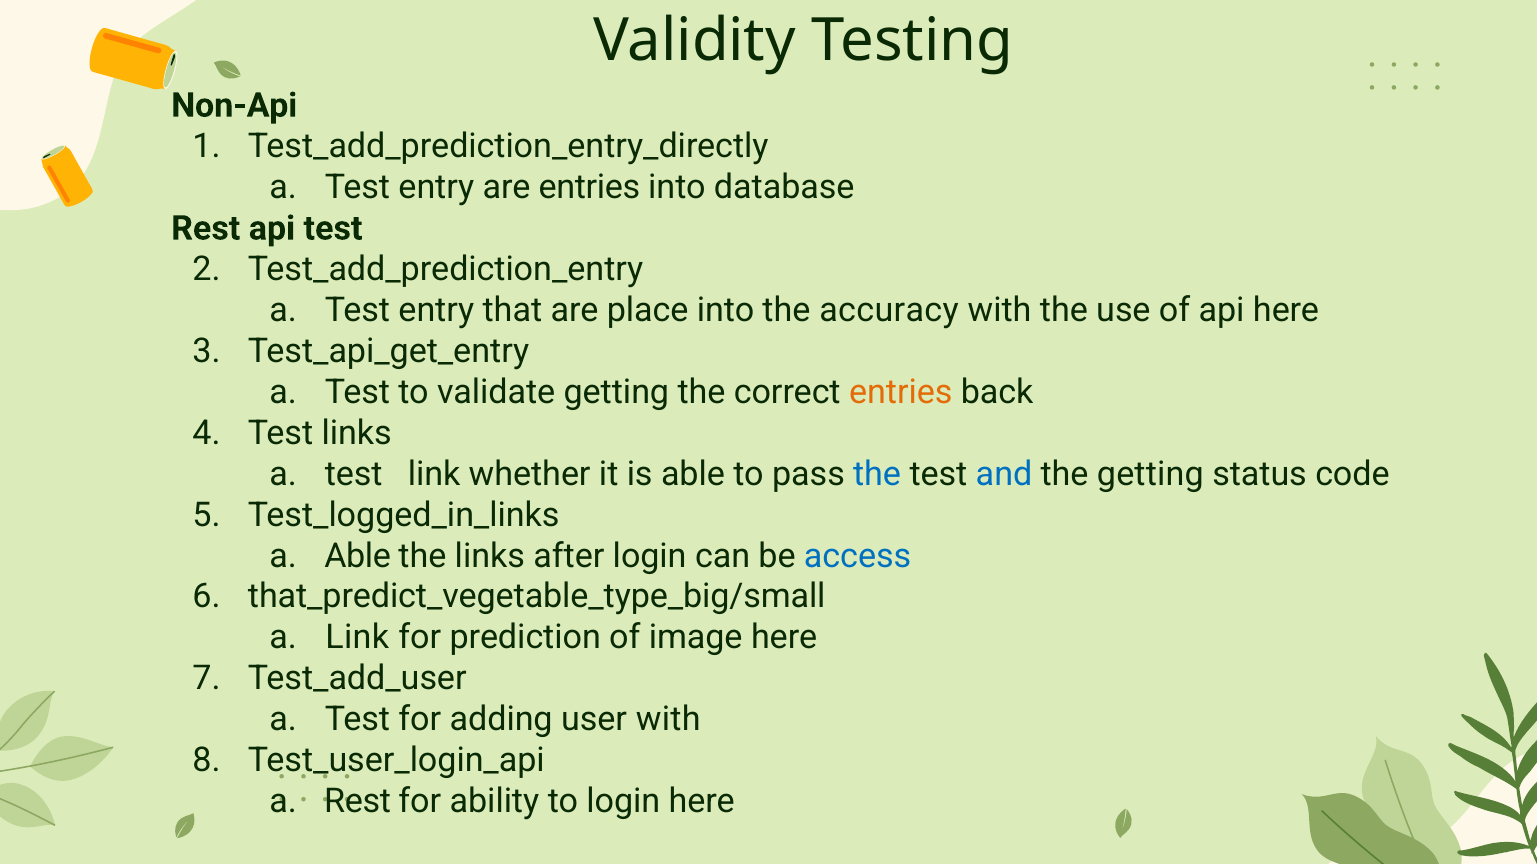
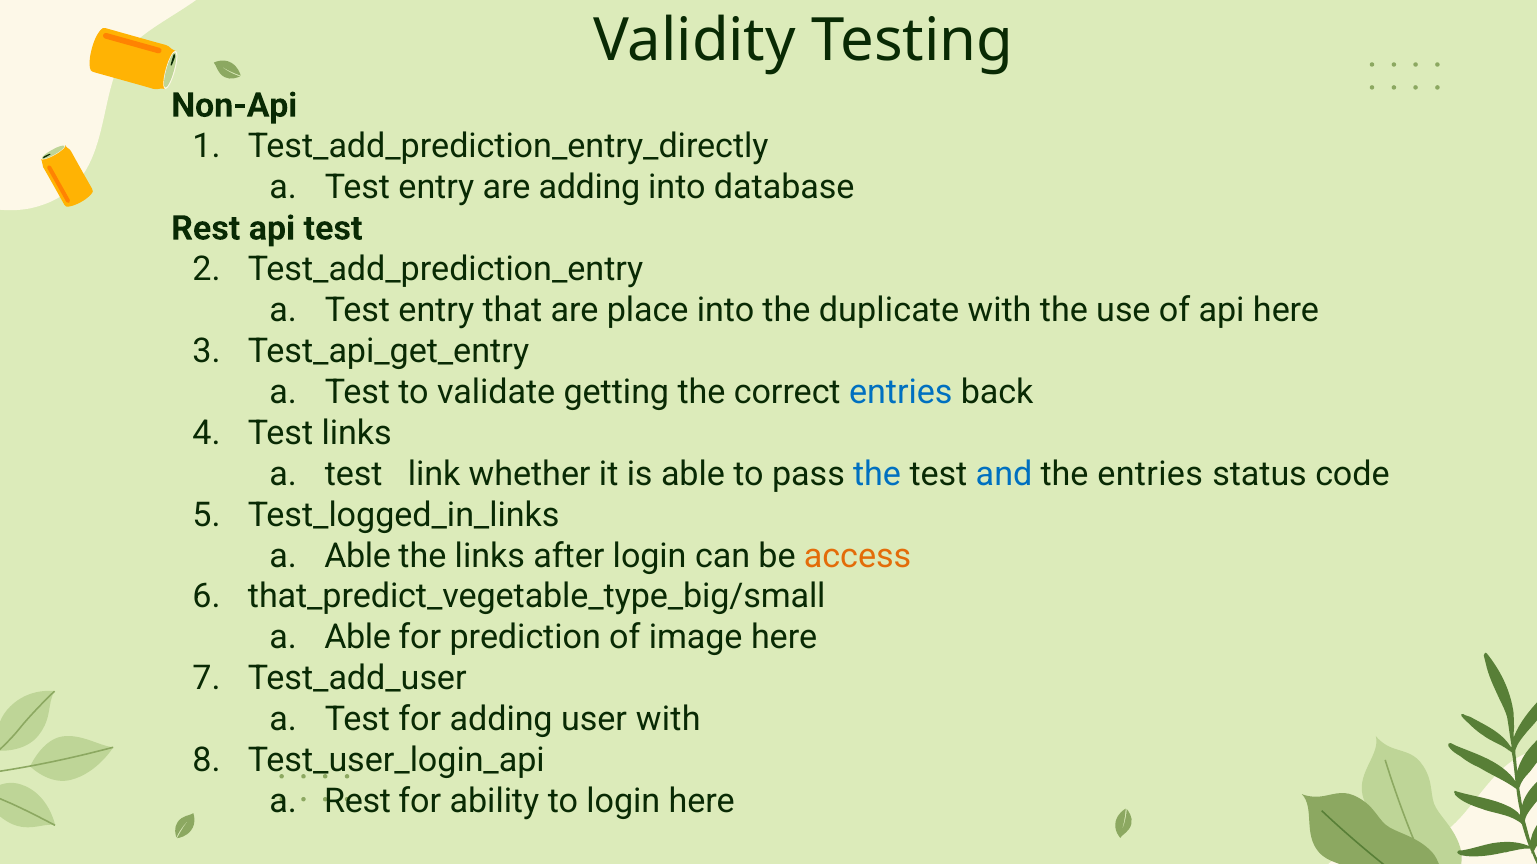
are entries: entries -> adding (589, 187)
accuracy: accuracy -> duplicate (889, 310)
entries colour: orange -> blue (901, 392)
the getting: getting -> entries (1150, 474)
access colour: blue -> orange (858, 556)
Link: Link -> Able (358, 638)
